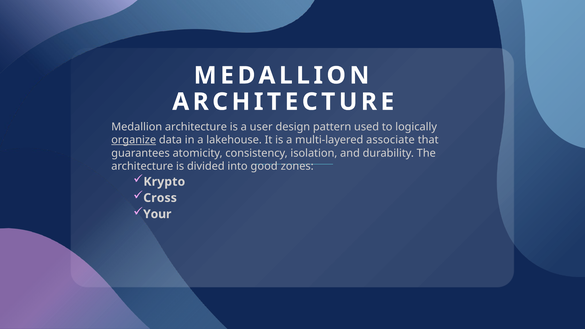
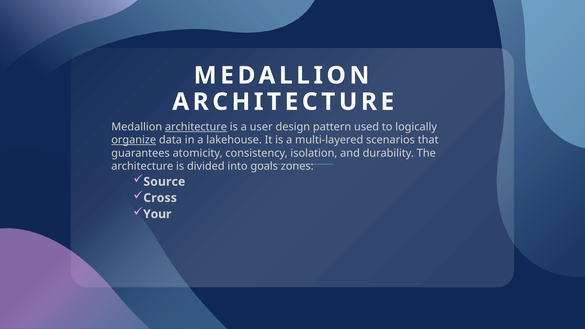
architecture underline: none -> present (196, 127)
associate: associate -> scenarios (390, 140)
good: good -> goals (264, 166)
Krypto: Krypto -> Source (164, 182)
